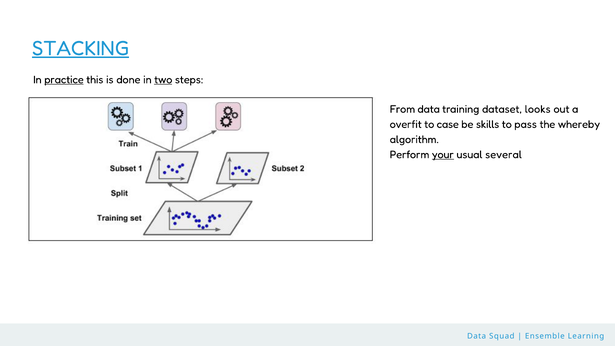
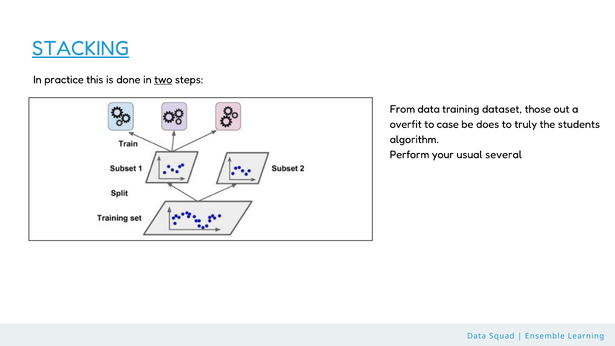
practice underline: present -> none (64, 80)
looks: looks -> those (538, 109)
skills: skills -> does (488, 124)
pass: pass -> truly (526, 124)
whereby: whereby -> students (579, 124)
your underline: present -> none (443, 155)
